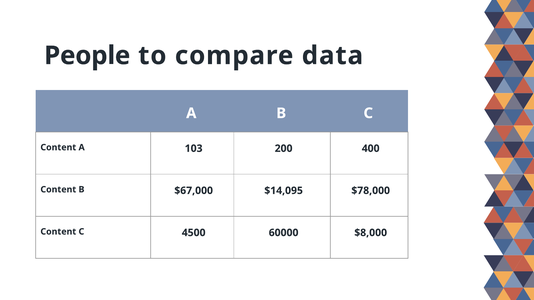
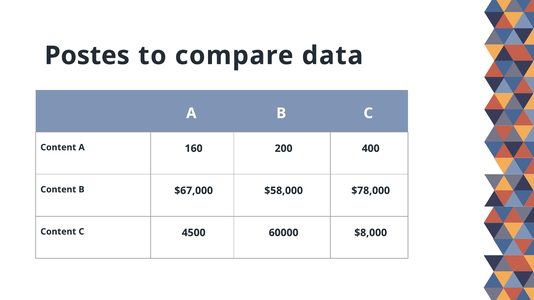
People: People -> Postes (87, 56)
103: 103 -> 160 (194, 149)
$14,095: $14,095 -> $58,000 (284, 191)
